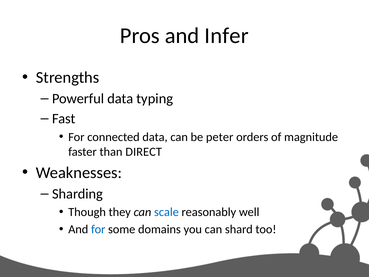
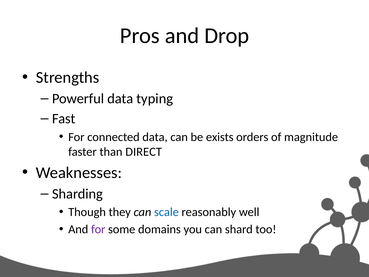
Infer: Infer -> Drop (227, 36)
peter: peter -> exists (220, 137)
for colour: blue -> purple (98, 229)
